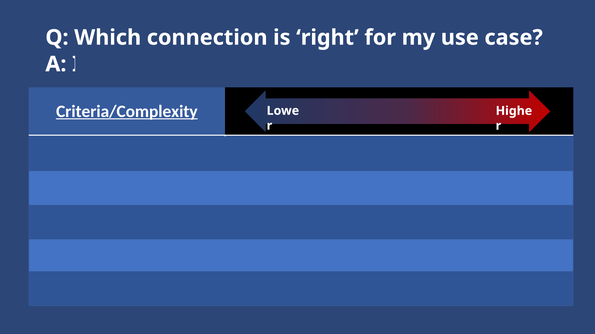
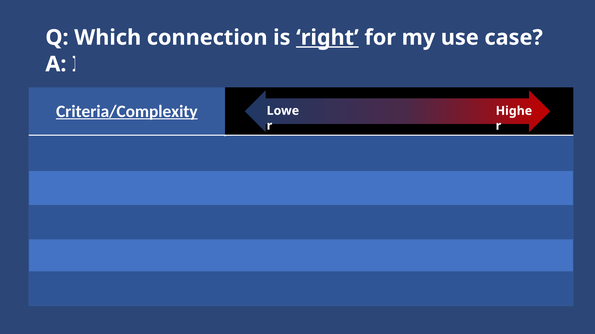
right underline: none -> present (327, 38)
